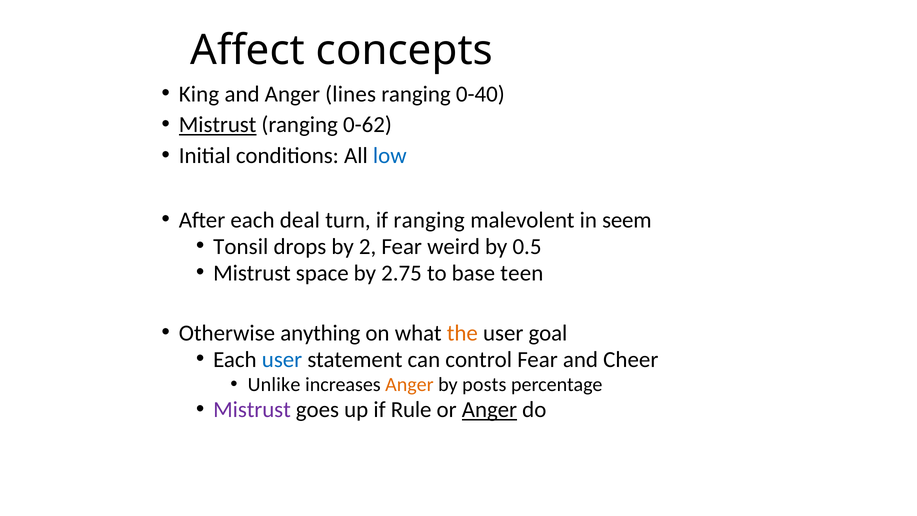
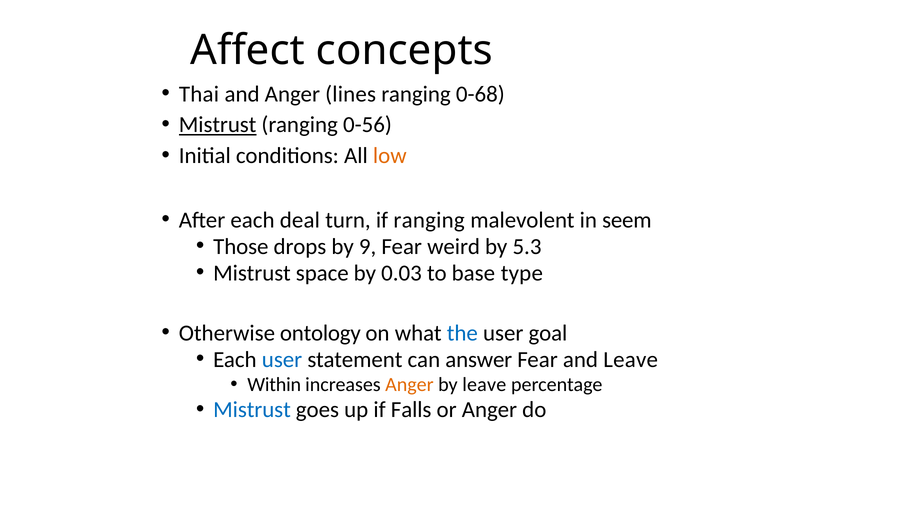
King: King -> Thai (199, 94)
0-40: 0-40 -> 0-68 (480, 94)
0-62: 0-62 -> 0-56 (367, 125)
low colour: blue -> orange (390, 156)
Tonsil: Tonsil -> Those (241, 246)
2: 2 -> 9 (368, 246)
0.5: 0.5 -> 5.3 (527, 246)
2.75: 2.75 -> 0.03 (402, 273)
teen: teen -> type (522, 273)
anything: anything -> ontology (320, 333)
the colour: orange -> blue (462, 333)
control: control -> answer (479, 359)
and Cheer: Cheer -> Leave (631, 359)
Unlike: Unlike -> Within (274, 385)
by posts: posts -> leave (484, 385)
Mistrust colour: purple -> blue (252, 410)
Rule: Rule -> Falls (411, 410)
Anger underline: present -> none (489, 410)
